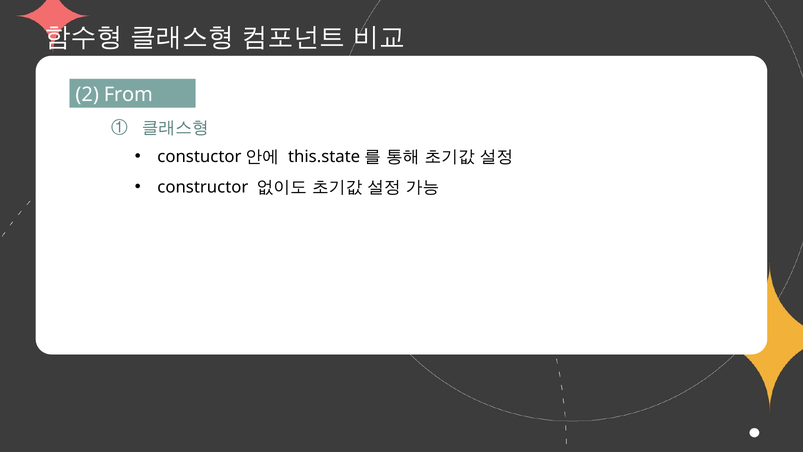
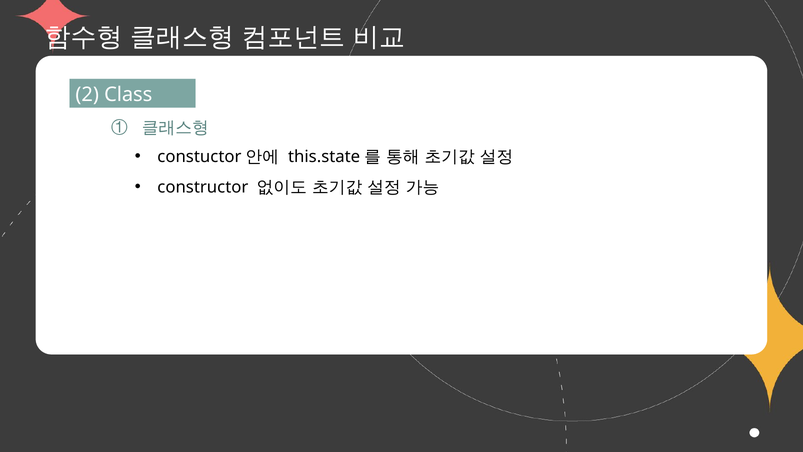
From: From -> Class (128, 95)
